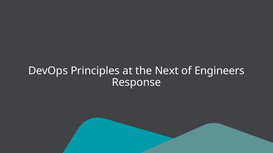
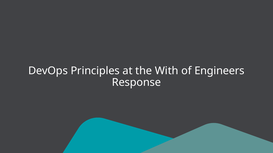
Next: Next -> With (167, 71)
